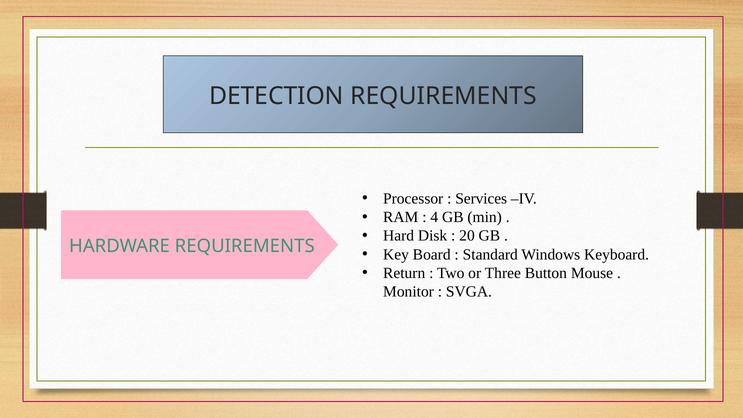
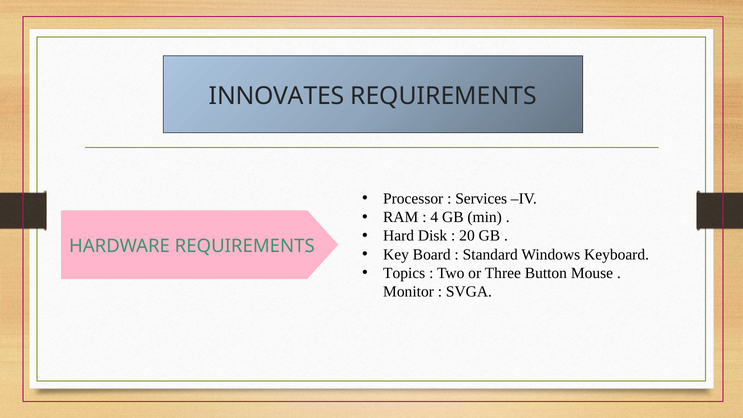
DETECTION: DETECTION -> INNOVATES (277, 96)
Return: Return -> Topics (404, 273)
